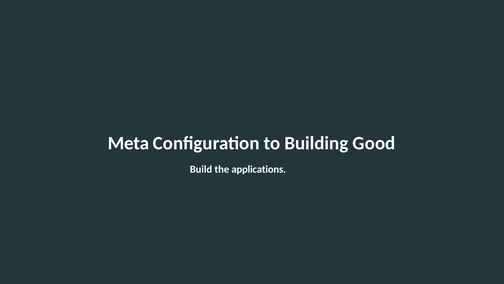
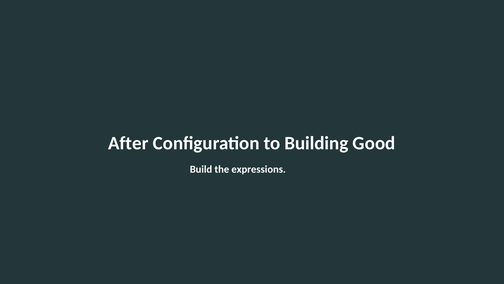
Meta: Meta -> After (128, 143)
applications: applications -> expressions (259, 169)
